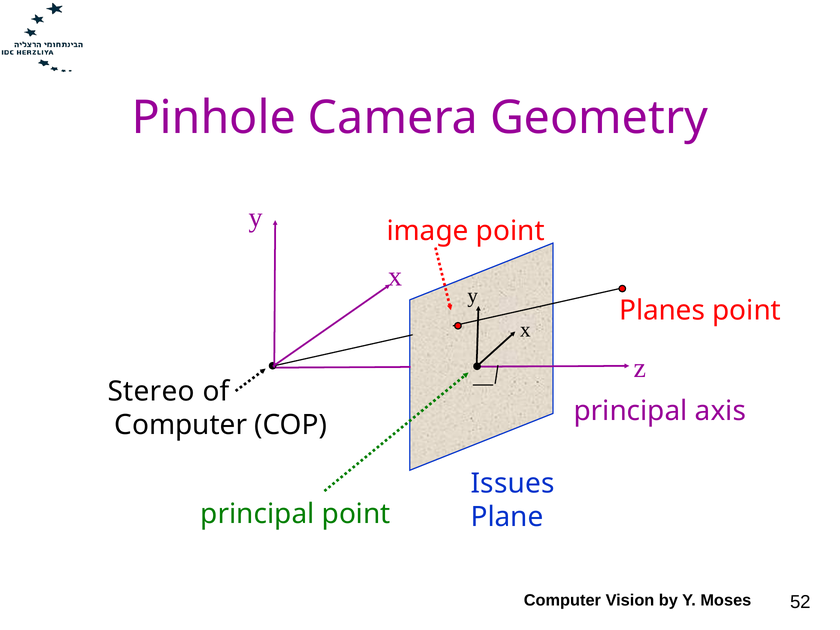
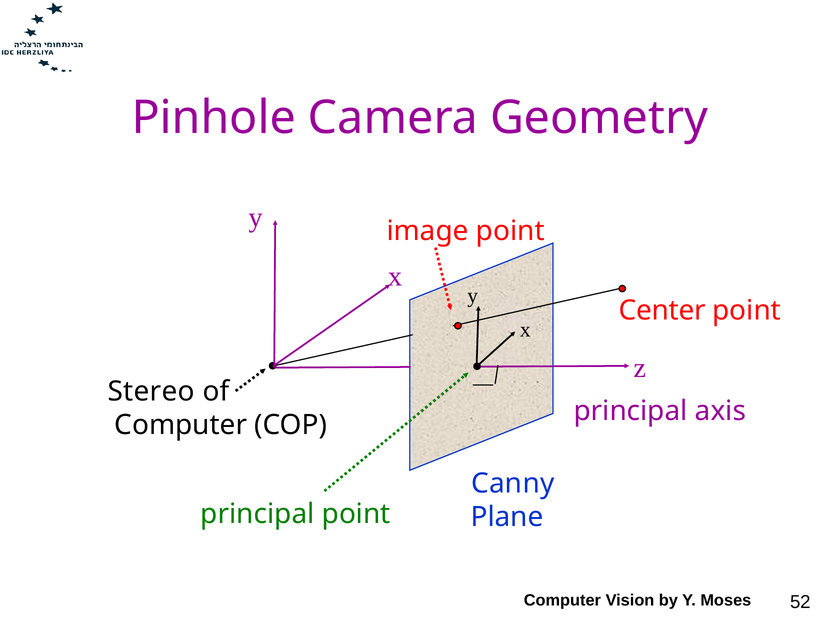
Planes: Planes -> Center (662, 310)
Issues: Issues -> Canny (513, 484)
